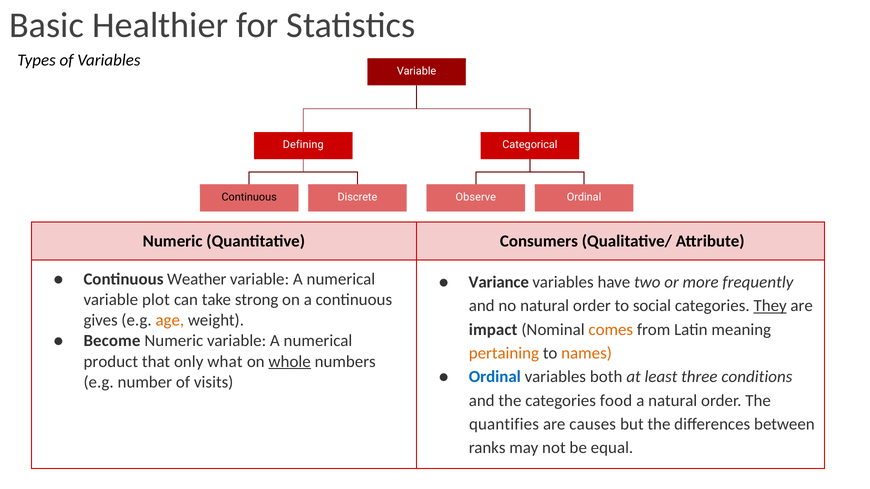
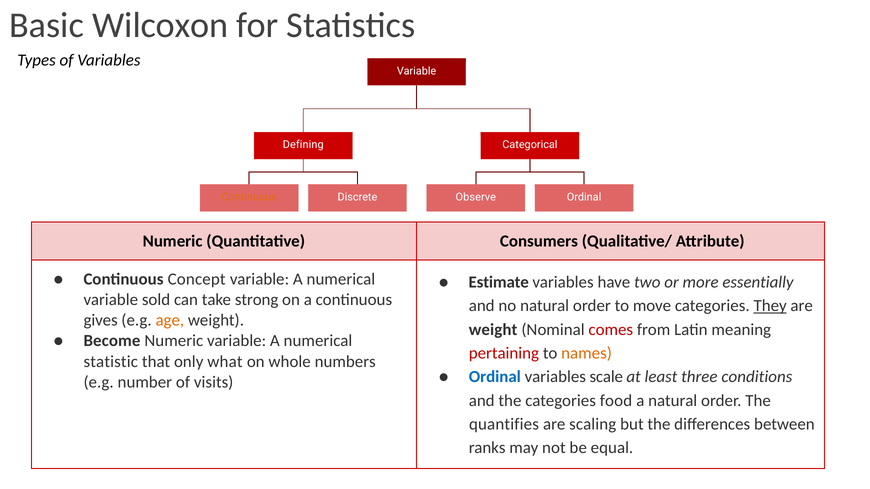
Healthier: Healthier -> Wilcoxon (160, 25)
Continuous colour: black -> orange (249, 197)
Weather: Weather -> Concept (197, 279)
Variance: Variance -> Estimate (499, 282)
frequently: frequently -> essentially (758, 282)
plot: plot -> sold (156, 300)
social: social -> move (652, 306)
impact: impact -> weight (493, 330)
comes colour: orange -> red (611, 330)
pertaining colour: orange -> red (504, 353)
product: product -> statistic (111, 362)
whole underline: present -> none (290, 362)
both: both -> scale (606, 377)
causes: causes -> scaling (593, 424)
